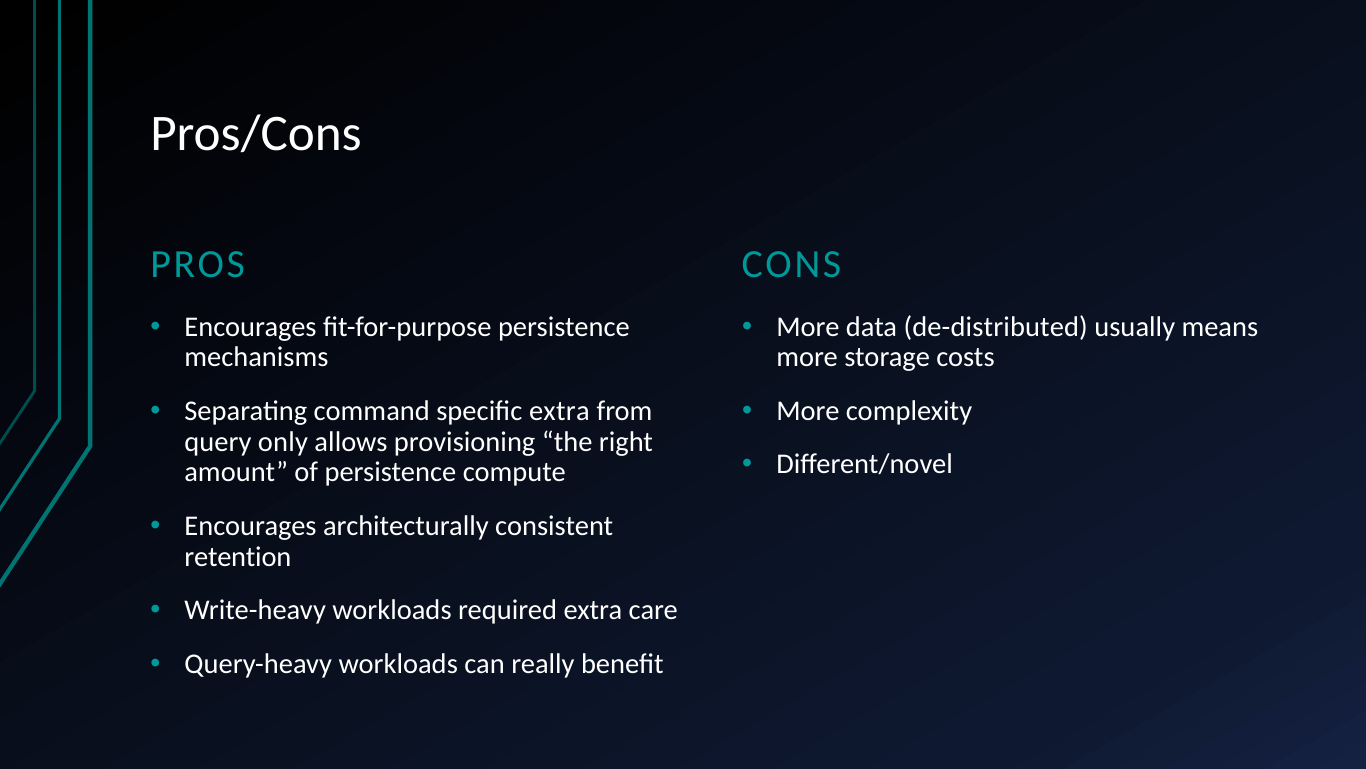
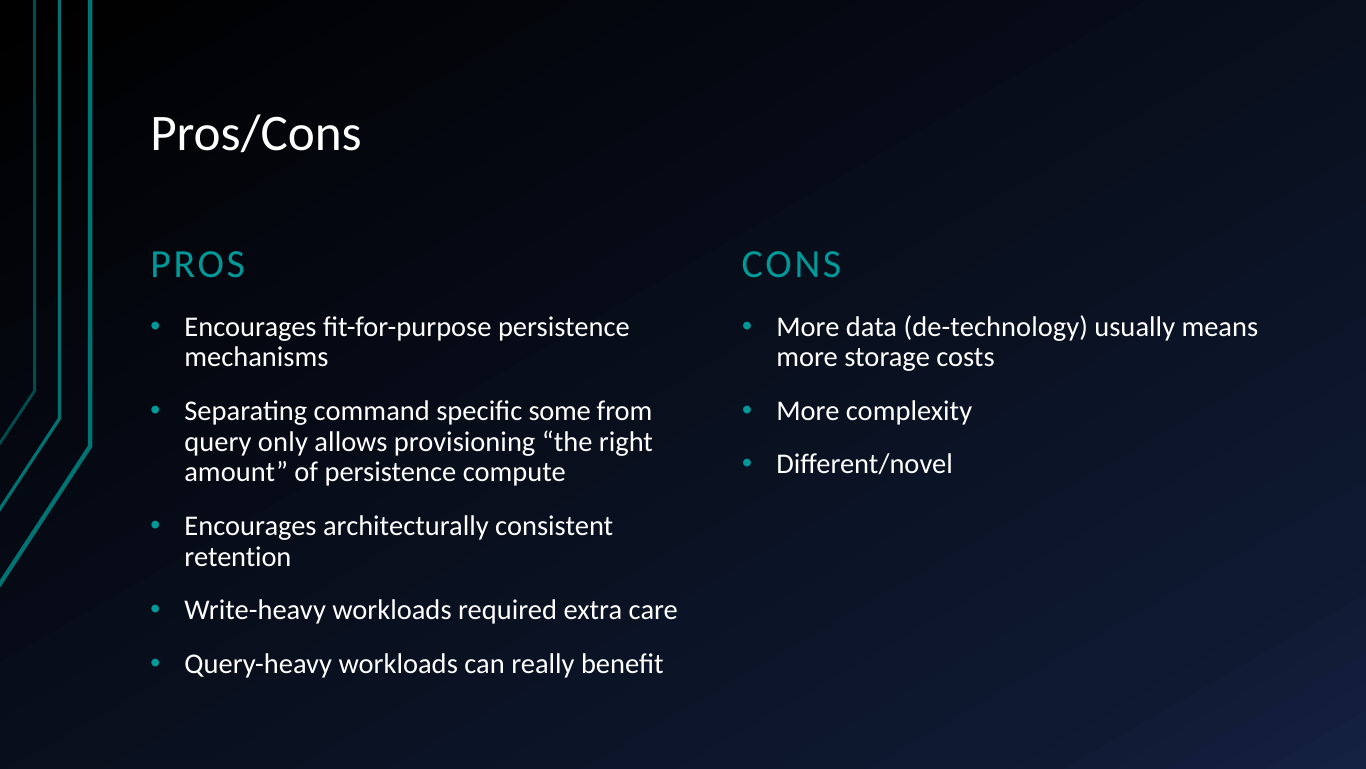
de-distributed: de-distributed -> de-technology (996, 327)
specific extra: extra -> some (560, 411)
